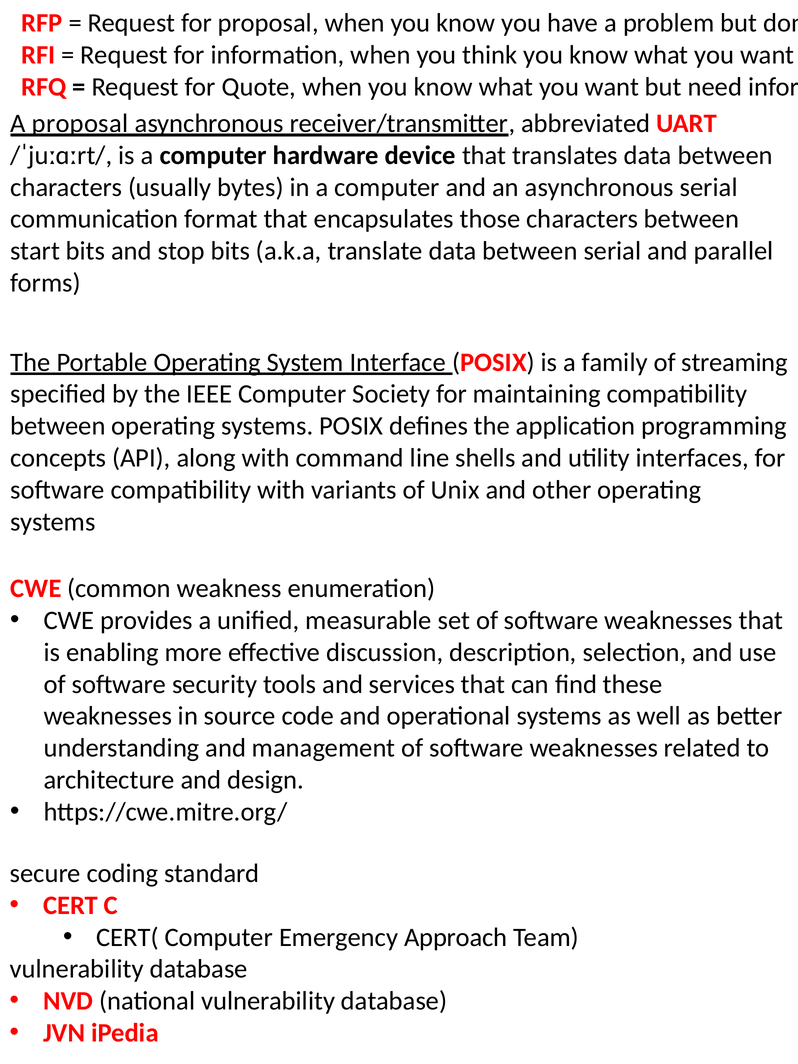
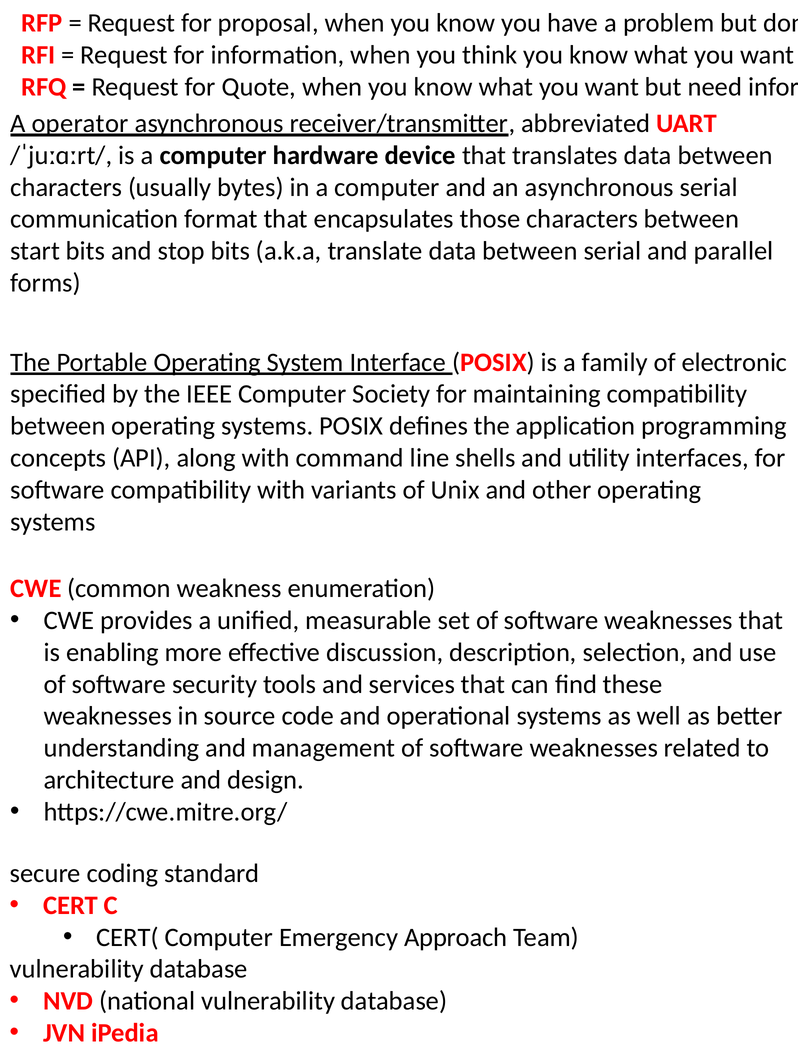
A proposal: proposal -> operator (80, 123)
streaming: streaming -> electronic (734, 362)
